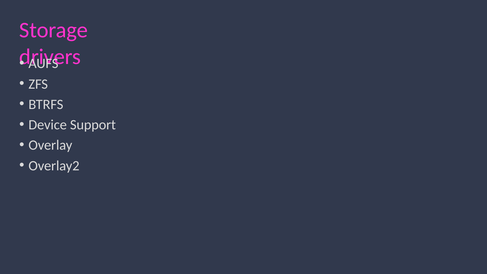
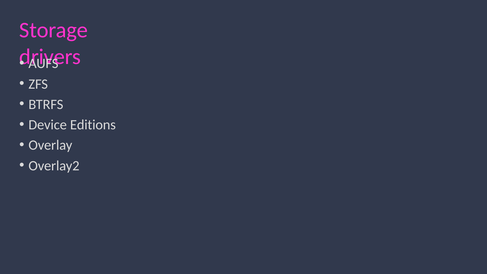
Support: Support -> Editions (93, 125)
